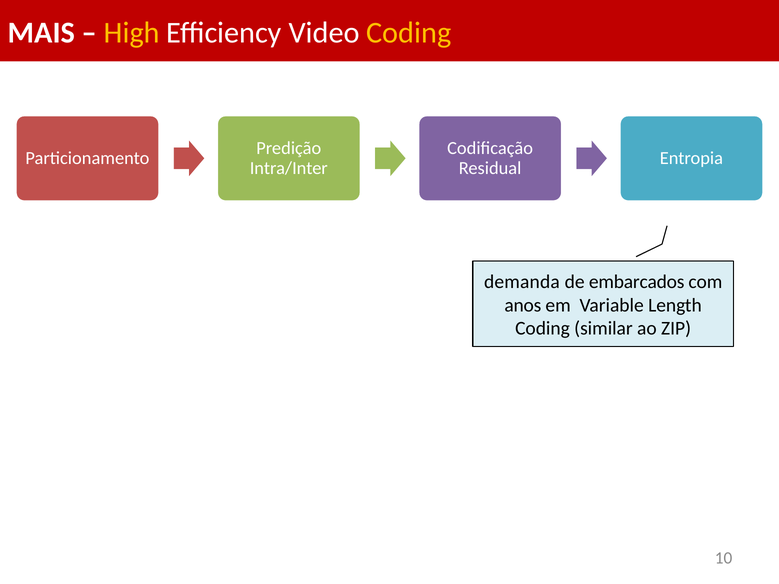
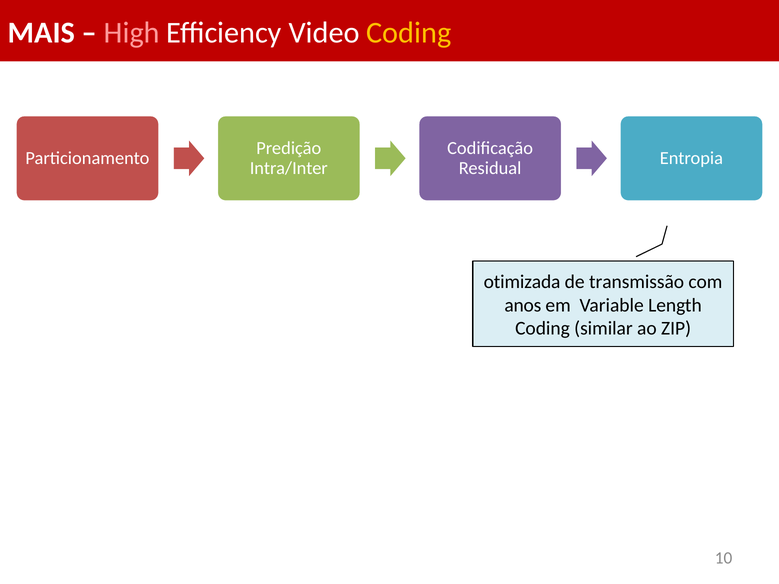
High colour: yellow -> pink (132, 33)
demanda: demanda -> otimizada (522, 282)
embarcados: embarcados -> transmissão (637, 282)
